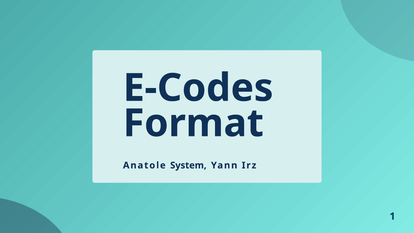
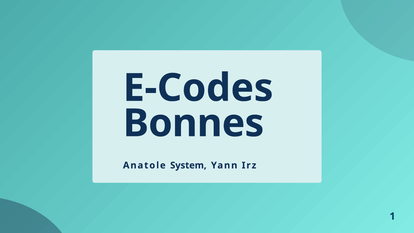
Format: Format -> Bonnes (194, 123)
